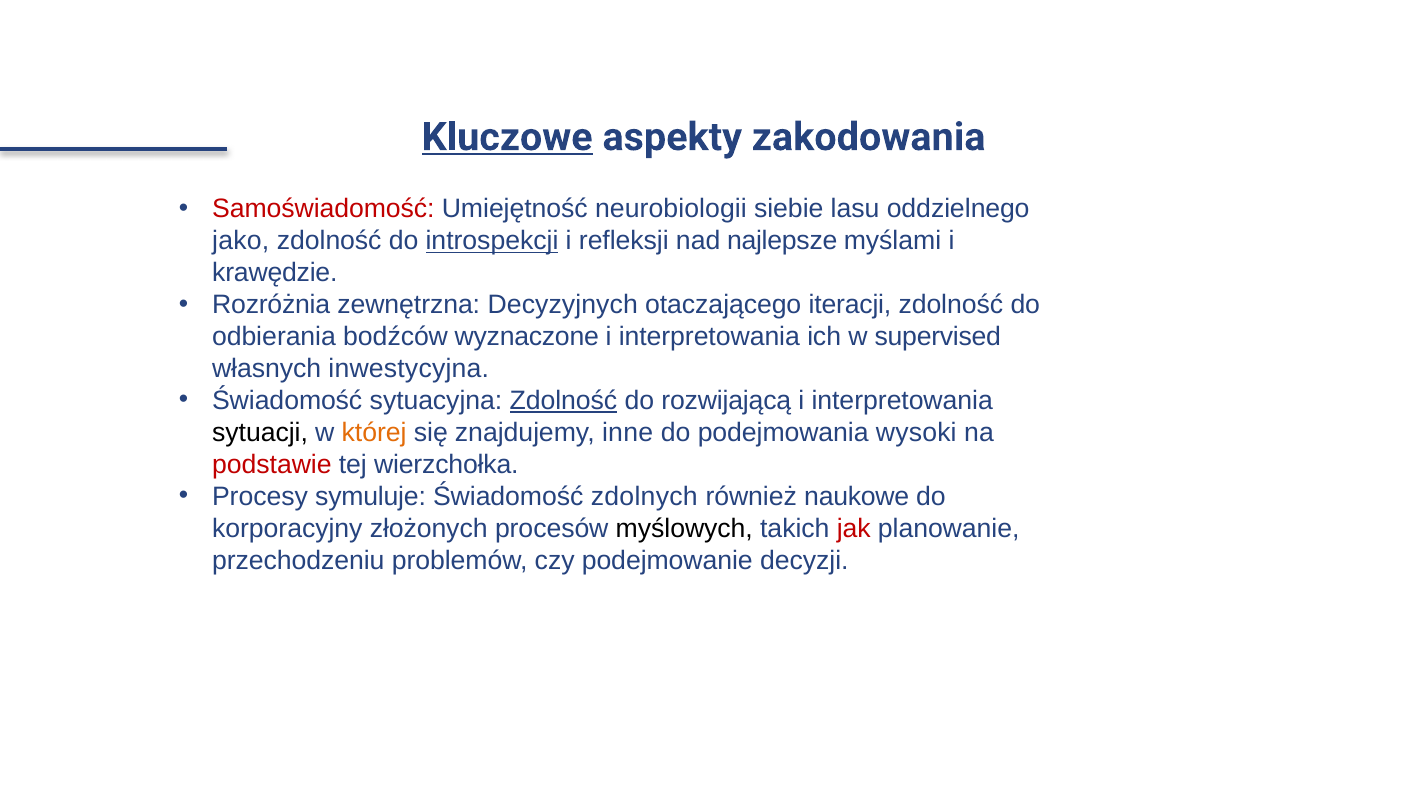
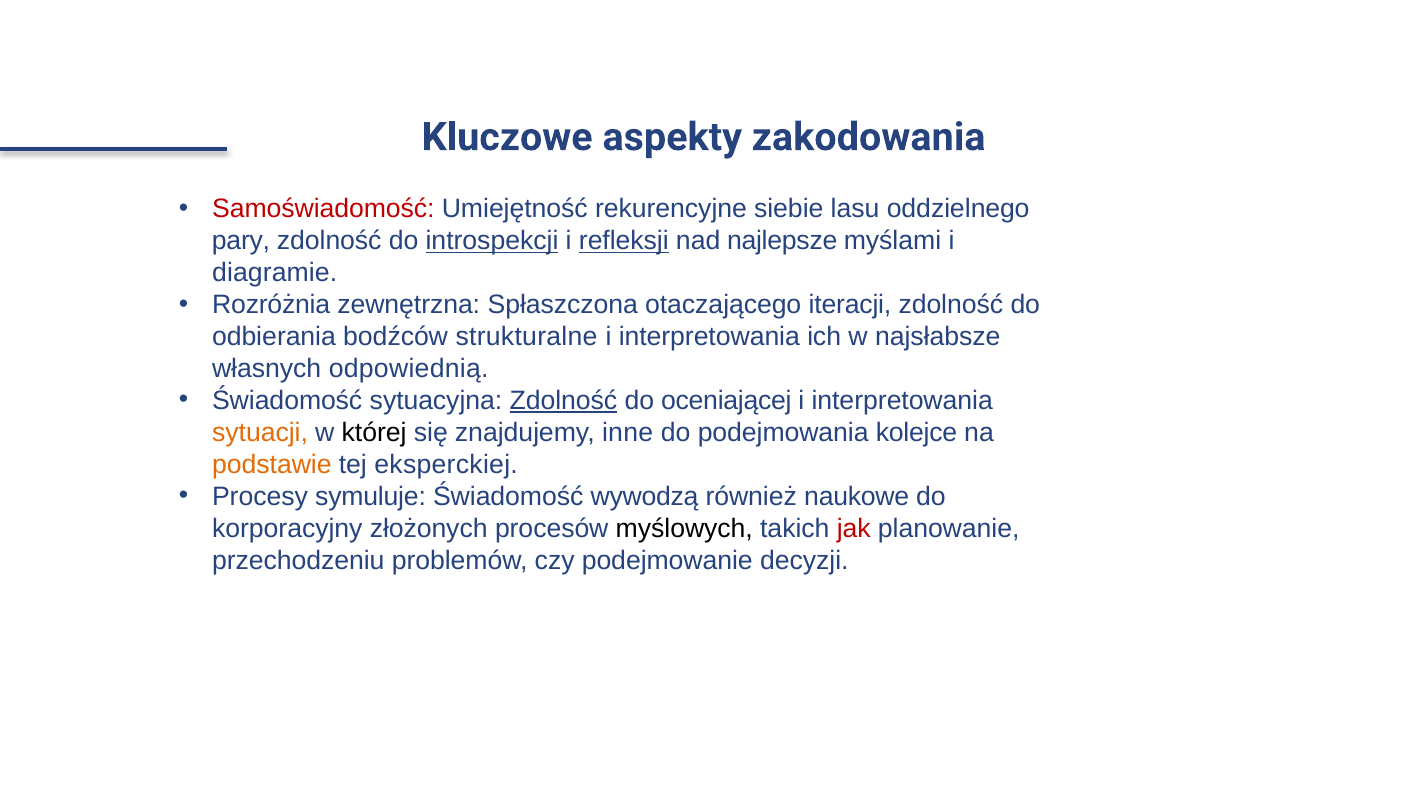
Kluczowe underline: present -> none (507, 137)
neurobiologii: neurobiologii -> rekurencyjne (671, 209)
jako: jako -> pary (241, 241)
refleksji underline: none -> present (624, 241)
krawędzie: krawędzie -> diagramie (275, 273)
Decyzyjnych: Decyzyjnych -> Spłaszczona (563, 305)
wyznaczone: wyznaczone -> strukturalne (527, 337)
supervised: supervised -> najsłabsze (938, 337)
inwestycyjna: inwestycyjna -> odpowiednią (409, 369)
rozwijającą: rozwijającą -> oceniającej (726, 401)
sytuacji colour: black -> orange (260, 433)
której colour: orange -> black (374, 433)
wysoki: wysoki -> kolejce (917, 433)
podstawie colour: red -> orange (272, 465)
wierzchołka: wierzchołka -> eksperckiej (446, 465)
zdolnych: zdolnych -> wywodzą (645, 497)
